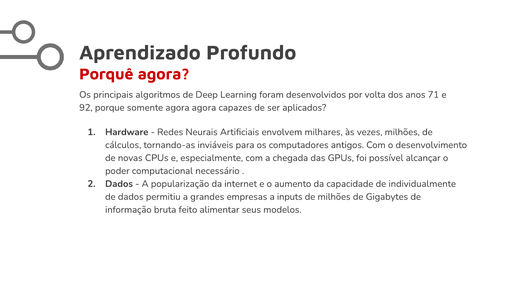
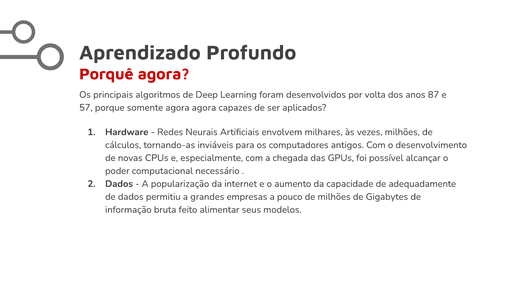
71: 71 -> 87 (433, 95)
92: 92 -> 57 (86, 108)
individualmente: individualmente -> adequadamente (422, 184)
inputs: inputs -> pouco (290, 197)
